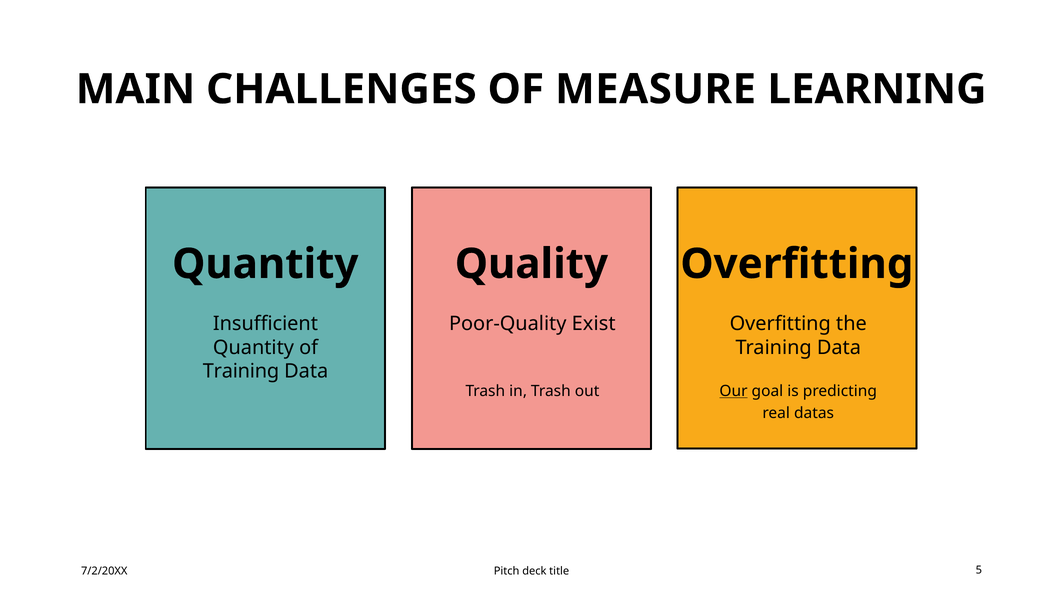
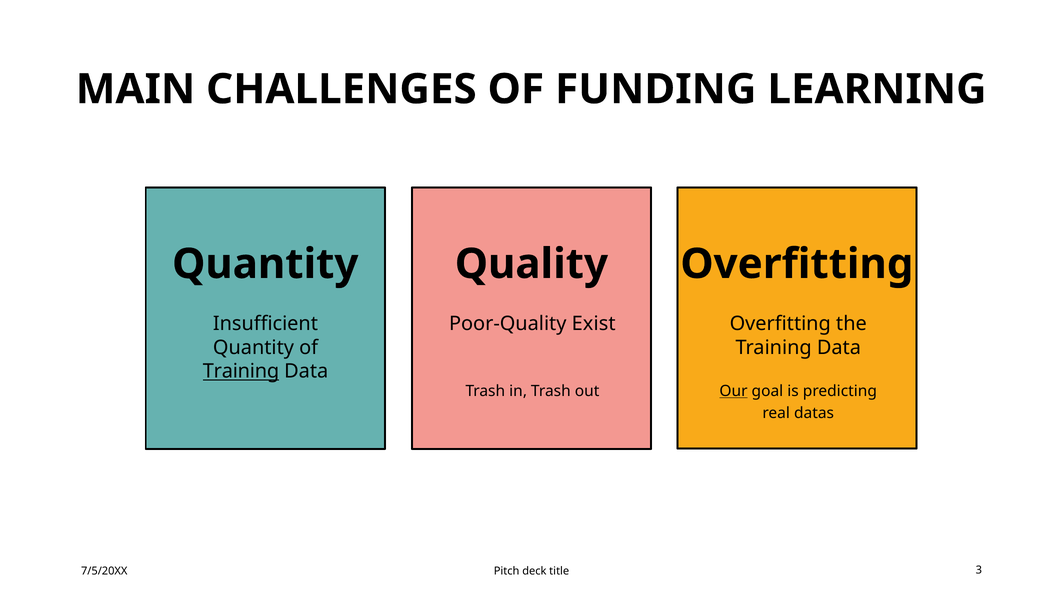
MEASURE: MEASURE -> FUNDING (656, 89)
Training underline: none -> present (241, 371)
7/2/20XX: 7/2/20XX -> 7/5/20XX (104, 571)
5: 5 -> 3 (979, 570)
